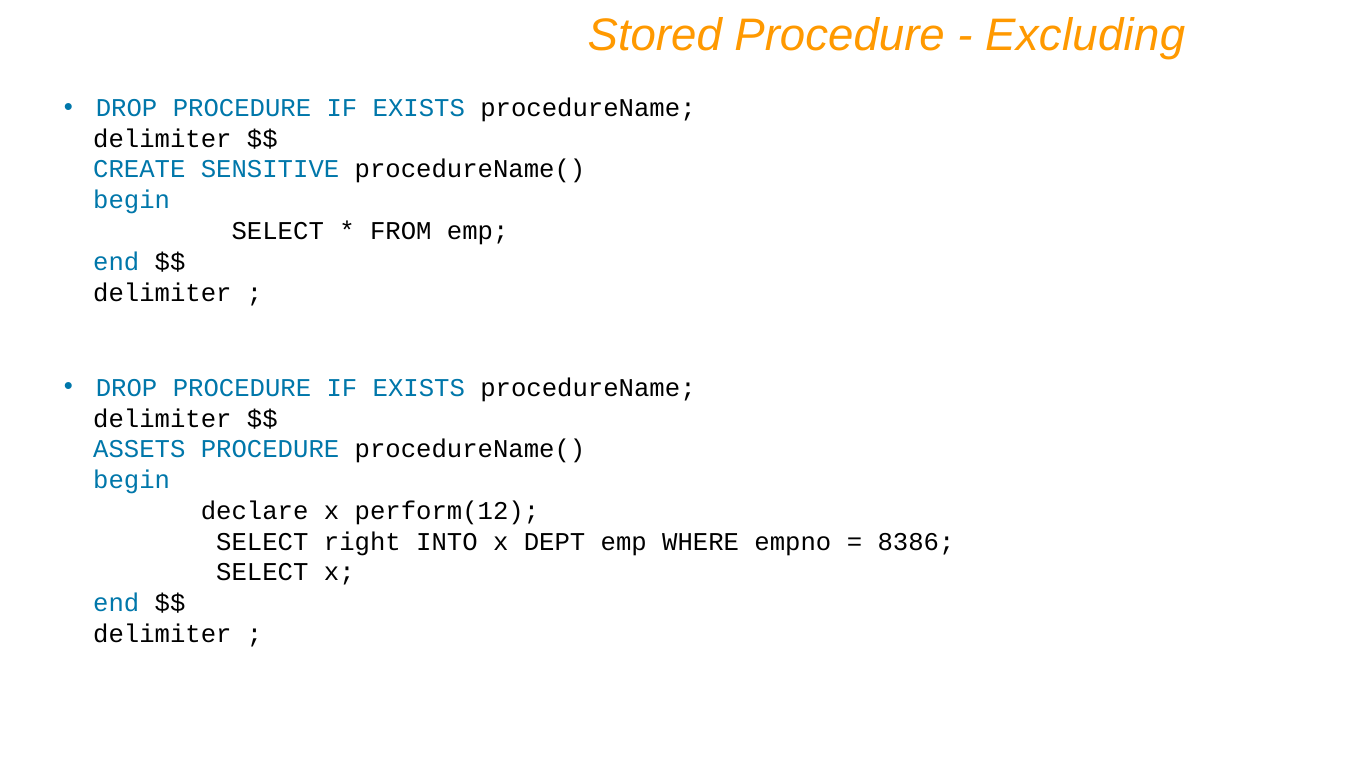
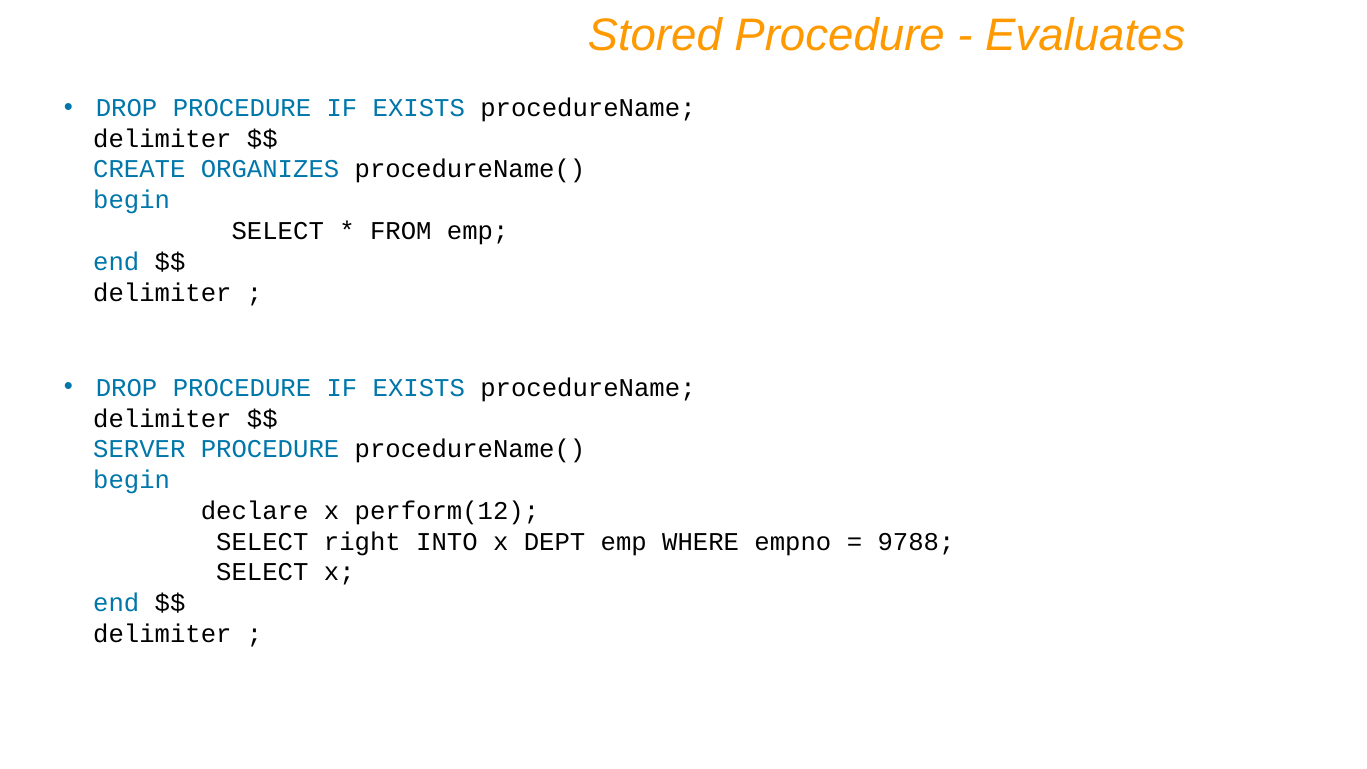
Excluding: Excluding -> Evaluates (1085, 36)
SENSITIVE: SENSITIVE -> ORGANIZES (270, 170)
ASSETS: ASSETS -> SERVER (139, 449)
8386: 8386 -> 9788 (916, 542)
